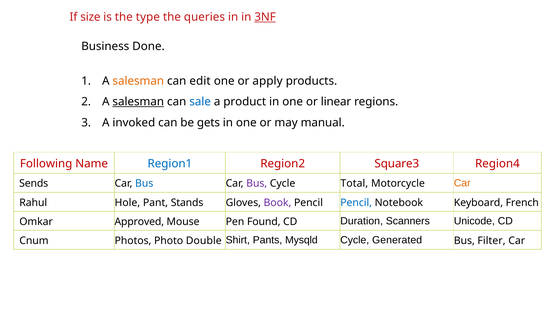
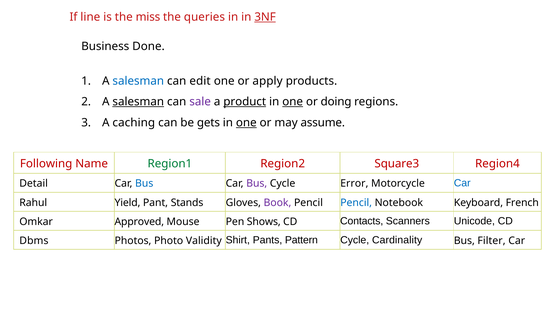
size: size -> line (90, 17)
type: type -> miss (148, 17)
salesman colour: orange -> blue (138, 81)
sale colour: blue -> purple (200, 102)
product underline: none -> present (245, 102)
one underline: none -> present (293, 102)
linear: linear -> doing (336, 102)
invoked: invoked -> caching (134, 123)
one underline: none -> present (246, 123)
manual: manual -> assume (323, 123)
Region1 colour: blue -> green (170, 164)
Sends: Sends -> Detail (34, 184)
Total: Total -> Error (354, 184)
Car colour: orange -> blue (462, 183)
Hole: Hole -> Yield (127, 203)
Found: Found -> Shows (264, 222)
Duration: Duration -> Contacts (362, 221)
Cnum: Cnum -> Dbms (34, 241)
Double: Double -> Validity (204, 241)
Mysqld: Mysqld -> Pattern (301, 240)
Generated: Generated -> Cardinality (397, 240)
